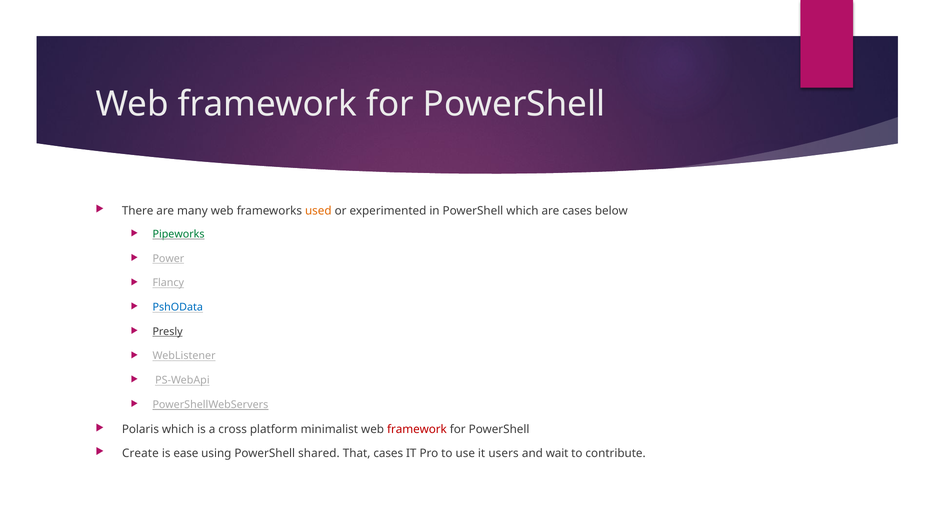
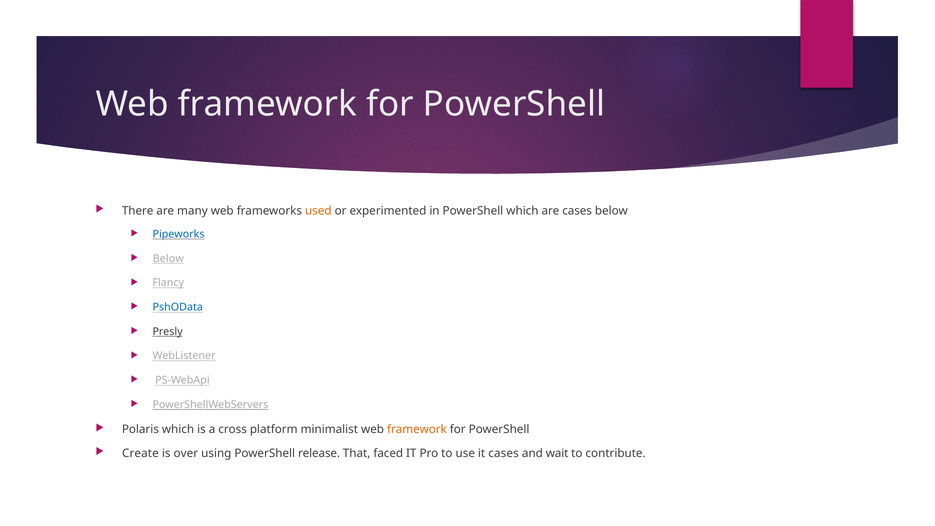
Pipeworks colour: green -> blue (179, 234)
Power: Power -> Below (168, 258)
framework colour: red -> orange (417, 430)
ease: ease -> over (186, 453)
shared: shared -> release (319, 453)
That cases: cases -> faced (388, 453)
it users: users -> cases (504, 453)
